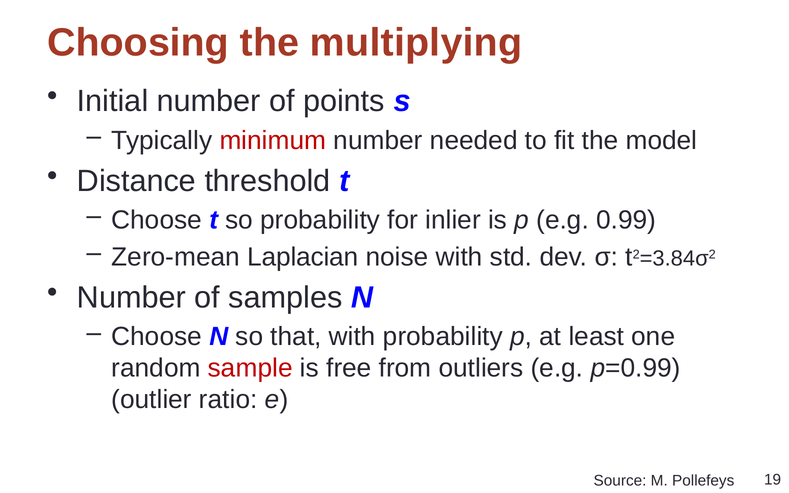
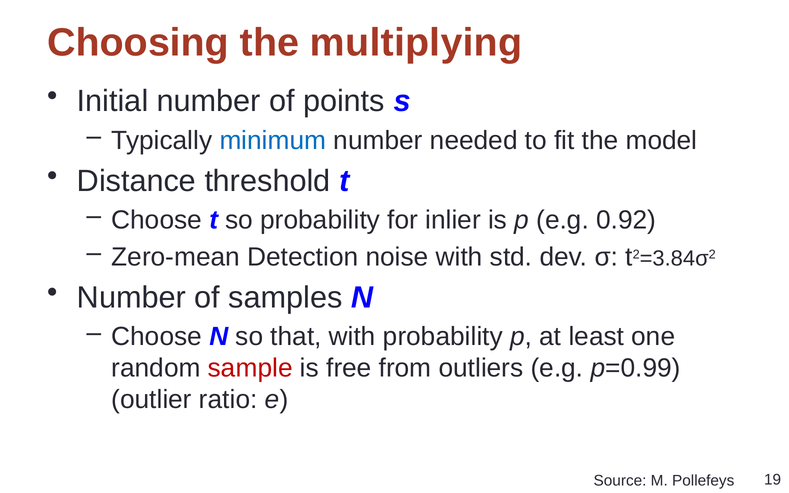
minimum colour: red -> blue (273, 140)
0.99: 0.99 -> 0.92 (626, 220)
Laplacian: Laplacian -> Detection (303, 257)
